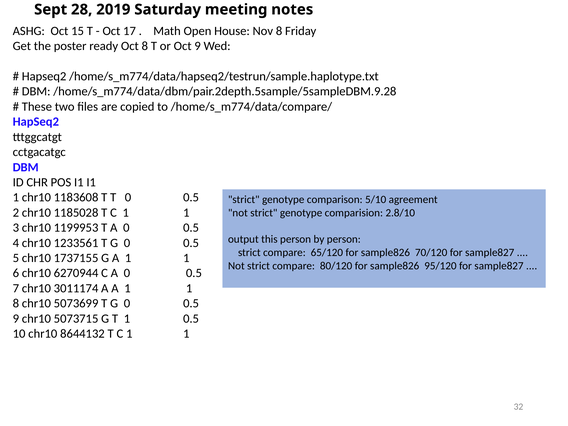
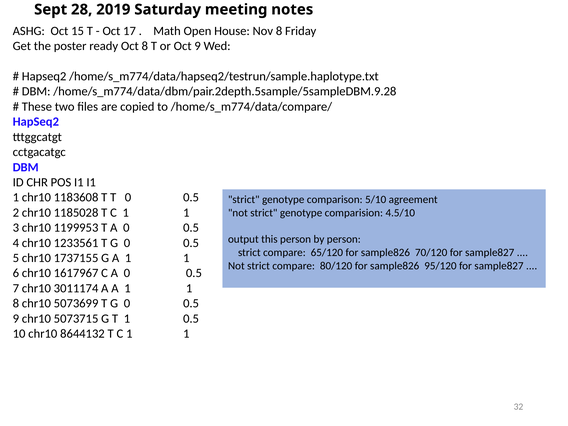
2.8/10: 2.8/10 -> 4.5/10 (400, 213)
6270944: 6270944 -> 1617967 (76, 273)
